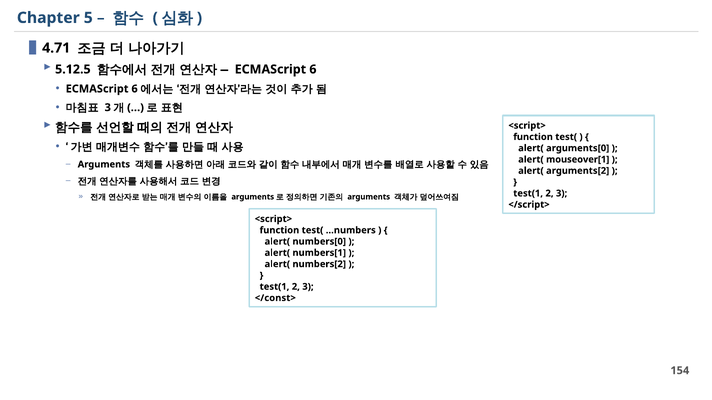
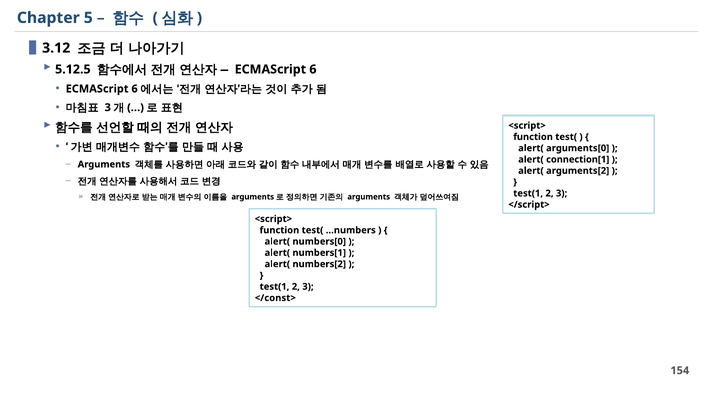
4.71: 4.71 -> 3.12 (56, 48)
mouseover[1: mouseover[1 -> connection[1 (578, 160)
